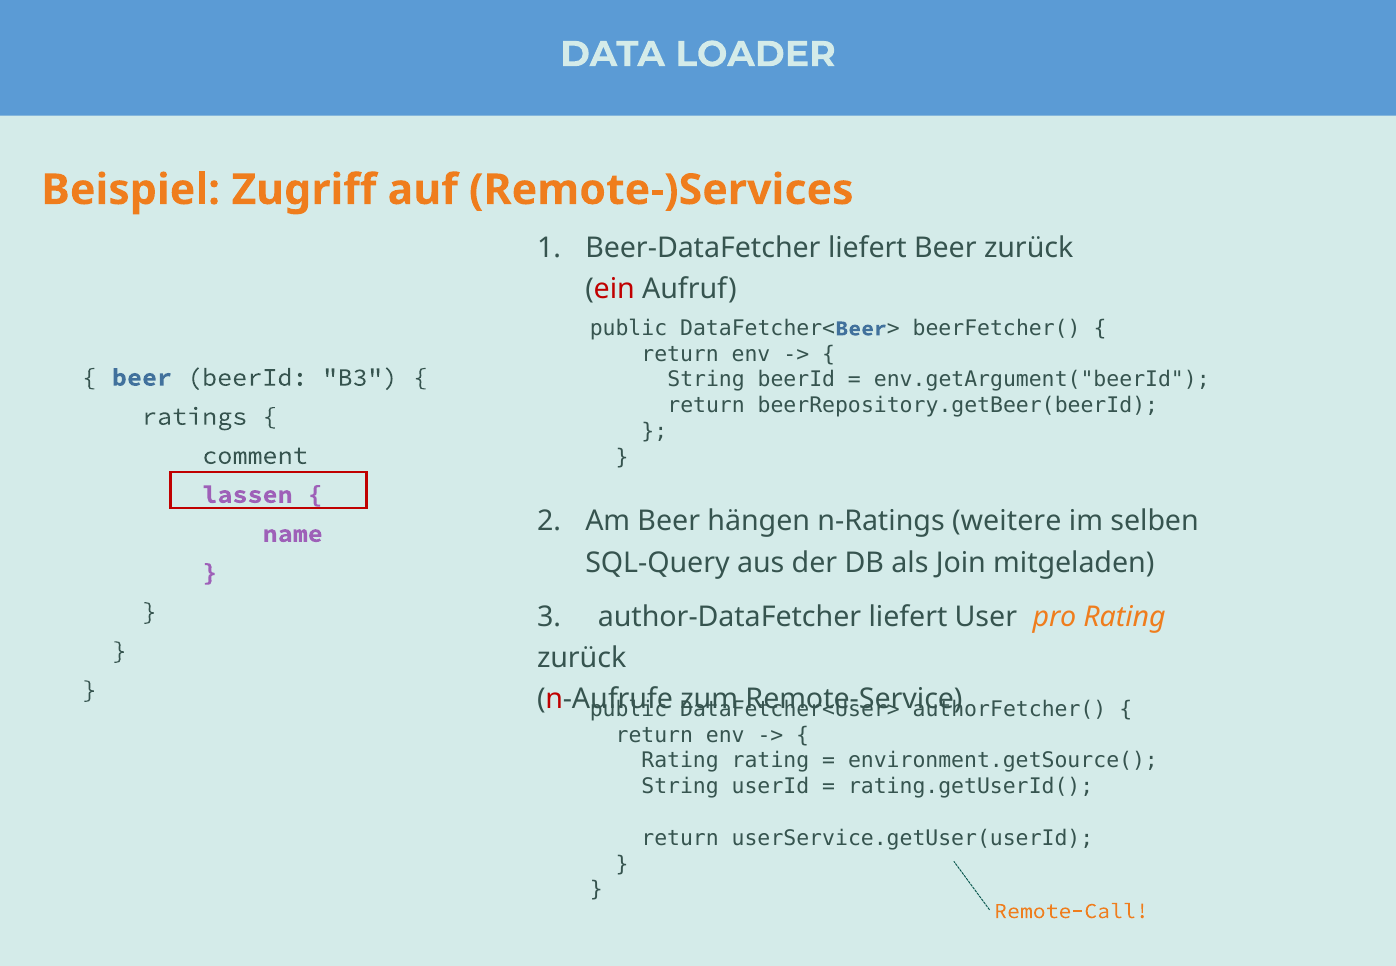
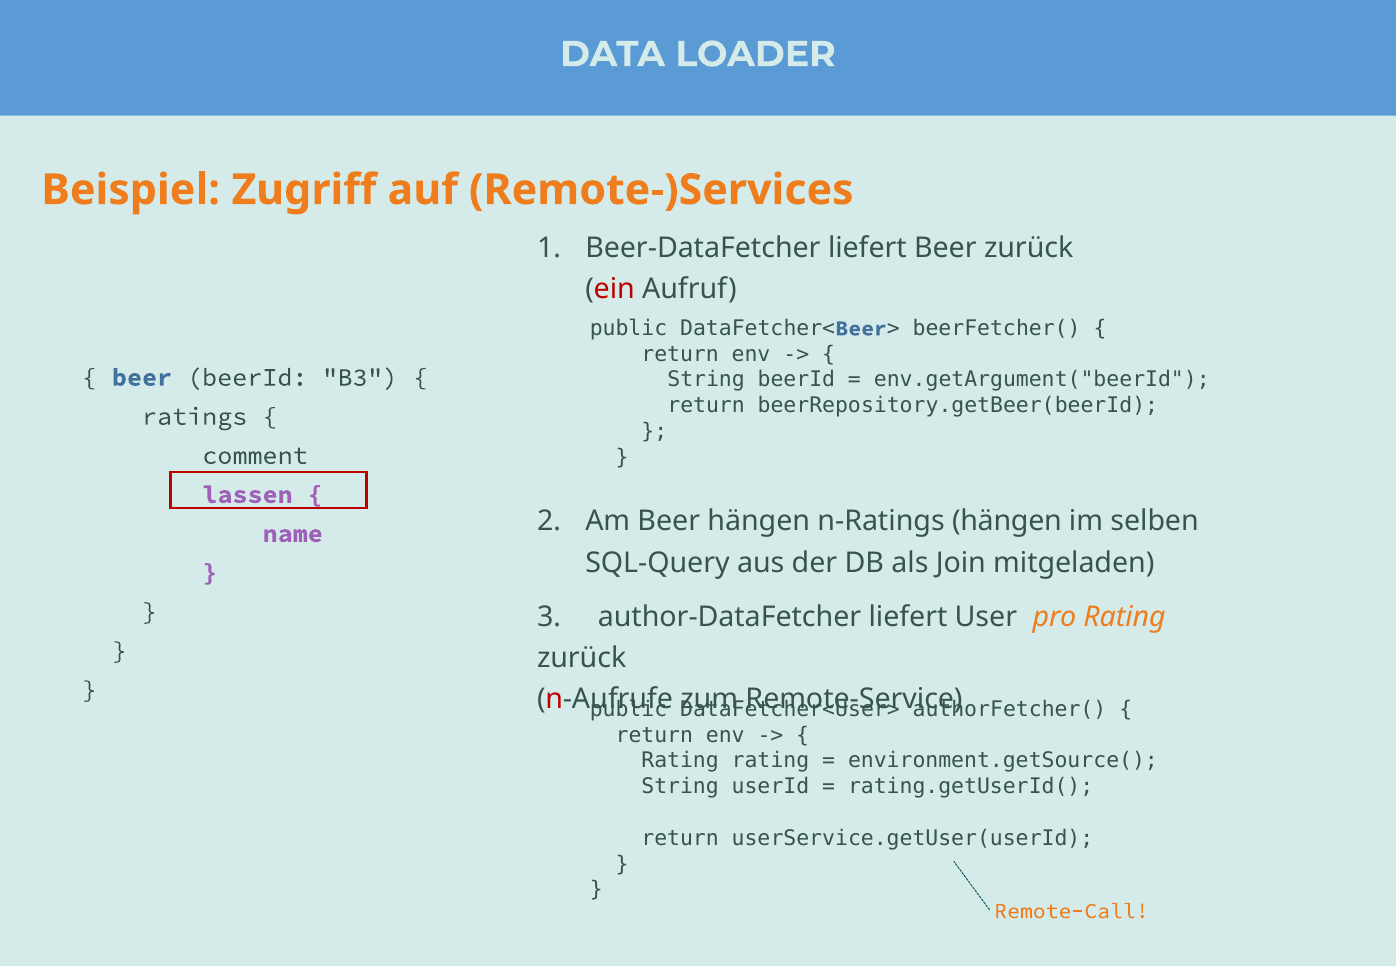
n-Ratings weitere: weitere -> hängen (1007, 522)
